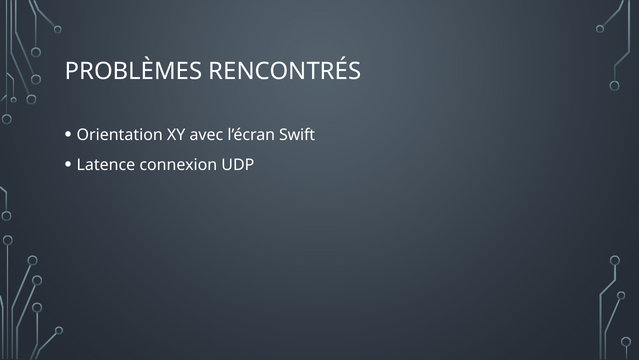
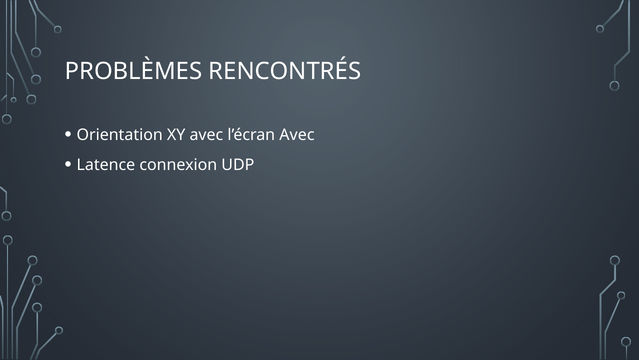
l’écran Swift: Swift -> Avec (297, 135)
